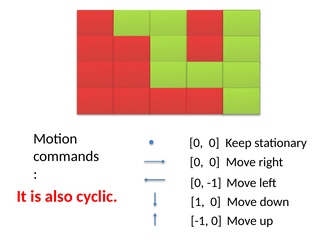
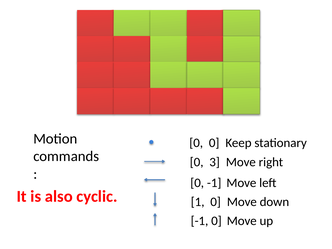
0: 0 -> 3 (215, 162)
